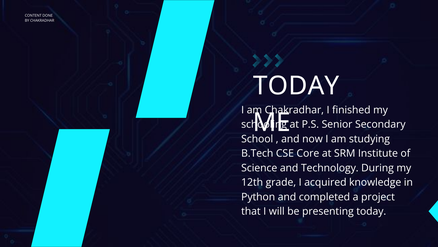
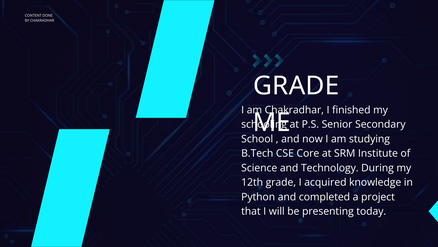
TODAY: TODAY -> GRADE (296, 86)
